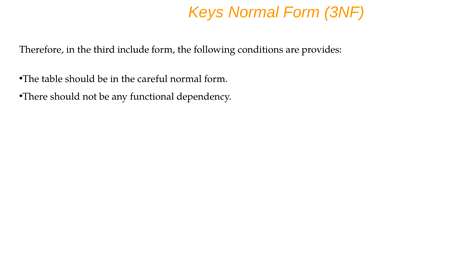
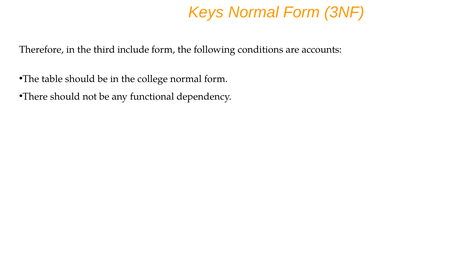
provides: provides -> accounts (322, 49)
careful: careful -> college (153, 79)
